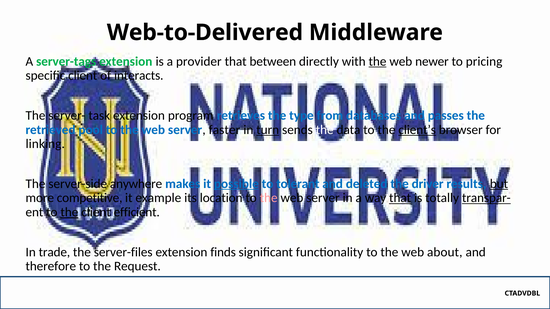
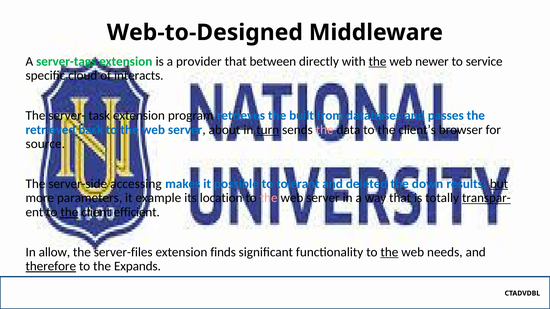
Web-to-Delivered: Web-to-Delivered -> Web-to-Designed (205, 33)
pricing: pricing -> service (484, 61)
specific client: client -> cloud (83, 76)
type: type -> built (302, 116)
pool: pool -> back (91, 130)
faster: faster -> about (224, 130)
the colour: white -> pink (325, 130)
client’s underline: present -> none (417, 130)
linking: linking -> source (45, 144)
anywhere: anywhere -> accessing (136, 184)
possible underline: present -> none (236, 184)
driver: driver -> down (428, 184)
competitive: competitive -> parameters (90, 198)
that underline: present -> none (400, 198)
trade: trade -> allow (54, 252)
the underline: none -> present (389, 252)
about: about -> needs (445, 252)
therefore underline: none -> present (51, 267)
Request: Request -> Expands (137, 267)
